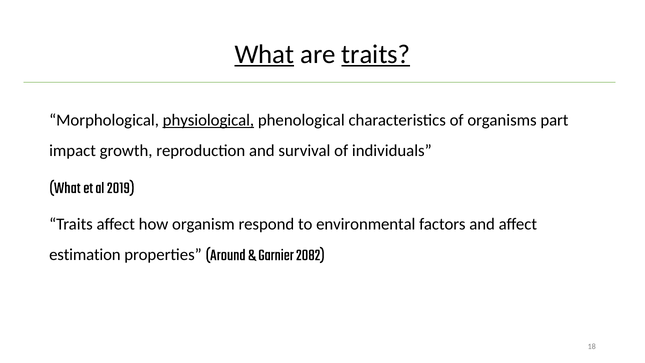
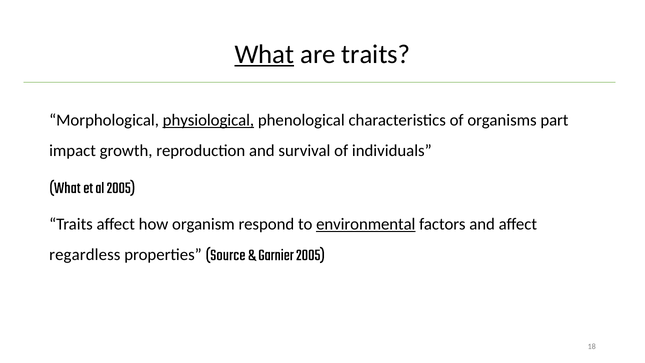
traits underline: present -> none (376, 54)
al 2019: 2019 -> 2005 (121, 187)
environmental underline: none -> present (366, 224)
estimation: estimation -> regardless (85, 254)
Around: Around -> Source (225, 254)
Garnier 2082: 2082 -> 2005 (310, 254)
